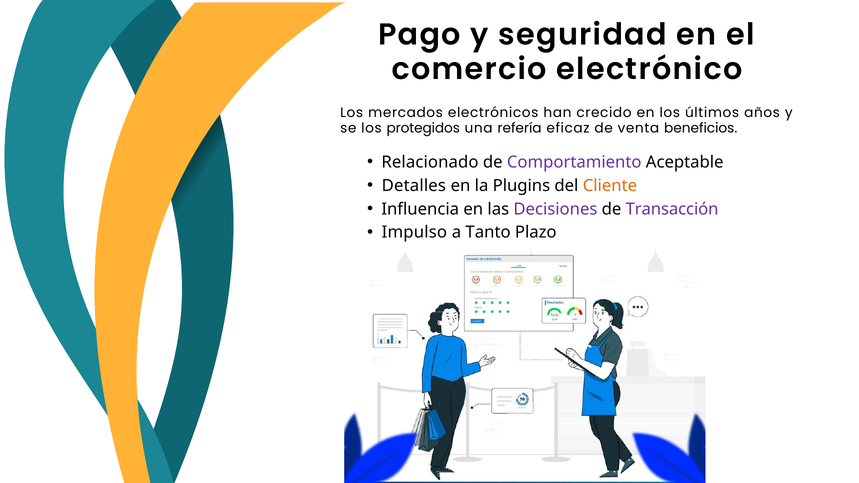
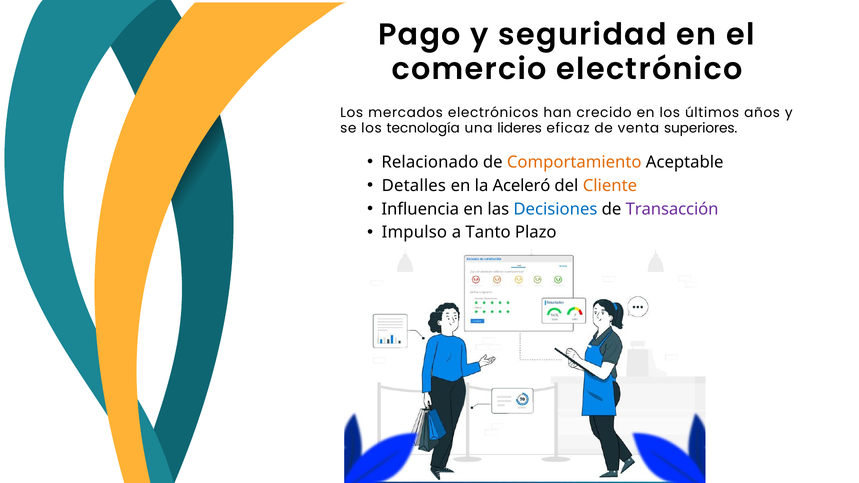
protegidos: protegidos -> tecnología (423, 128)
refería: refería -> lideres (520, 128)
beneficios: beneficios -> superiores (701, 128)
Comportamiento colour: purple -> orange (574, 162)
Plugins: Plugins -> Aceleró (522, 186)
Decisiones colour: purple -> blue (555, 209)
